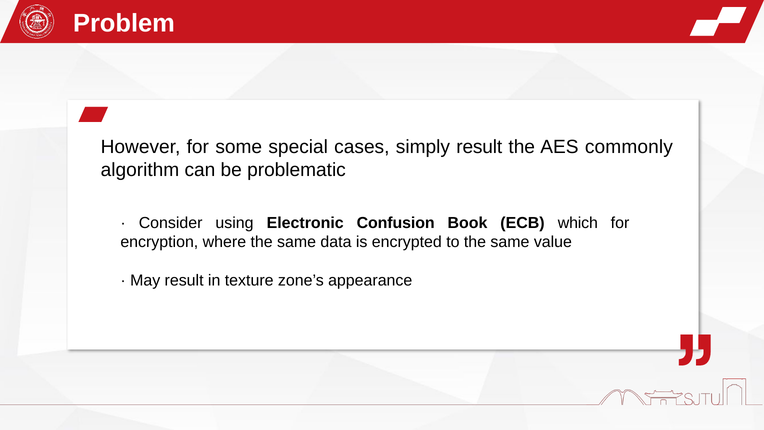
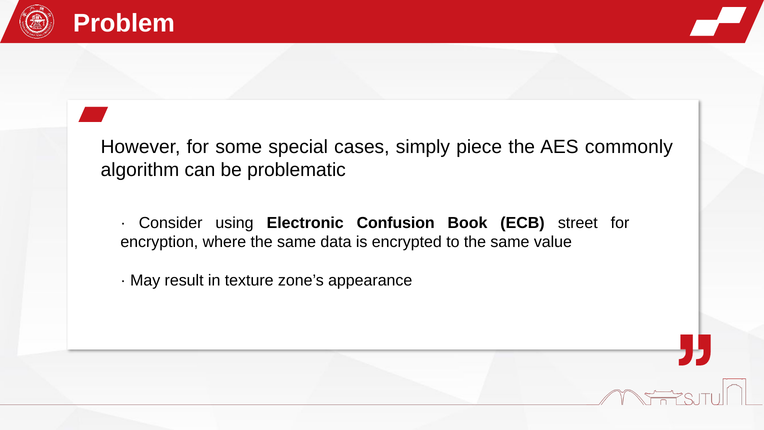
simply result: result -> piece (479, 147)
which: which -> street (578, 223)
